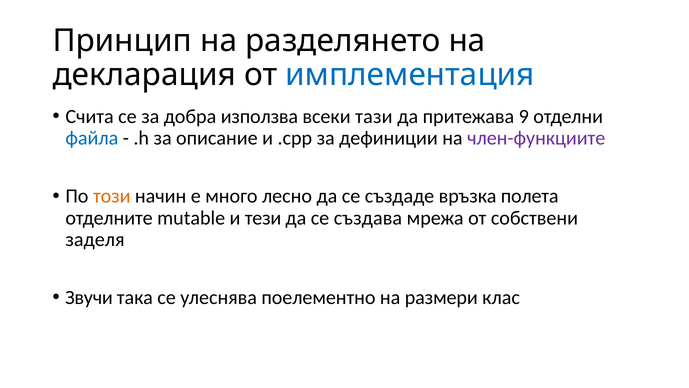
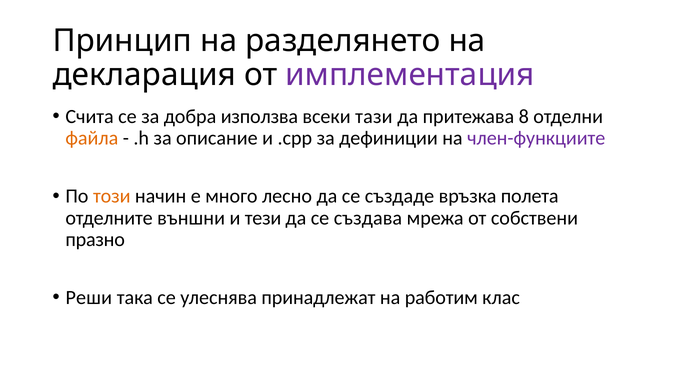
имплементация colour: blue -> purple (410, 75)
9: 9 -> 8 (524, 116)
файла colour: blue -> orange (92, 138)
mutable: mutable -> външни (191, 218)
заделя: заделя -> празно (95, 239)
Звучи: Звучи -> Реши (89, 297)
поелементно: поелементно -> принадлежат (318, 297)
размери: размери -> работим (441, 297)
